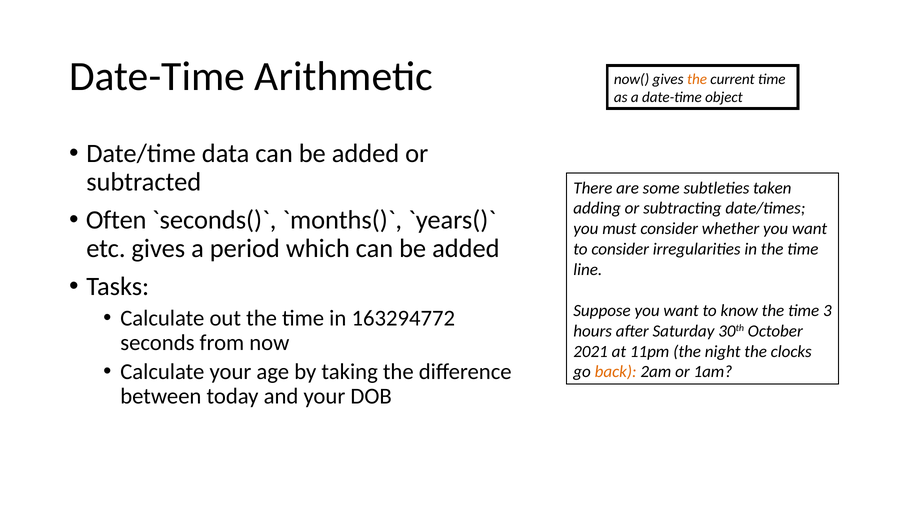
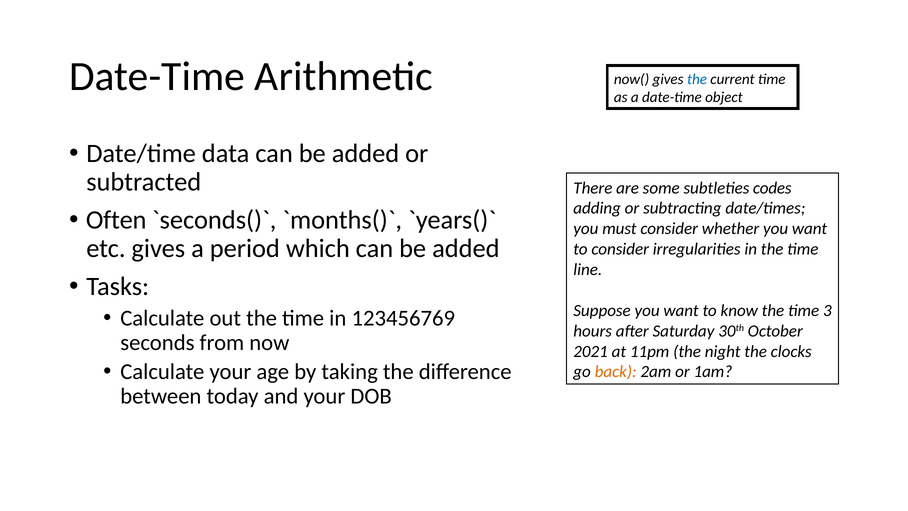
the colour: orange -> blue (697, 79)
taken: taken -> codes (772, 188)
163294772: 163294772 -> 123456769 (403, 318)
